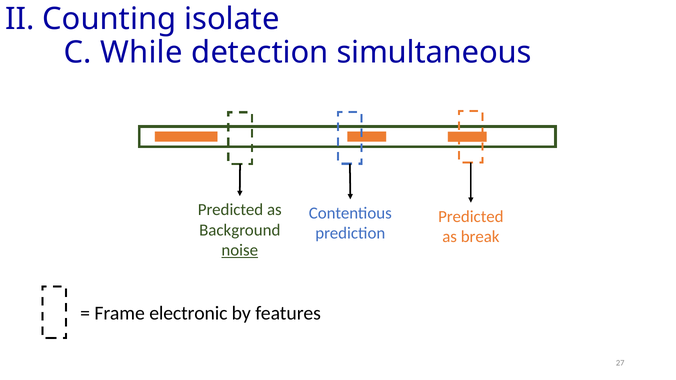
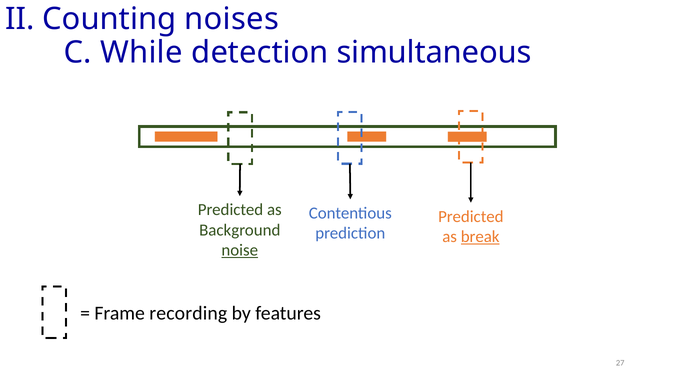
isolate: isolate -> noises (232, 19)
break underline: none -> present (480, 237)
electronic: electronic -> recording (188, 313)
